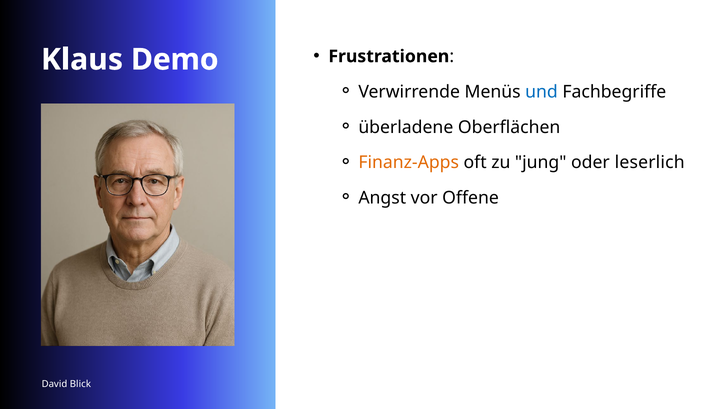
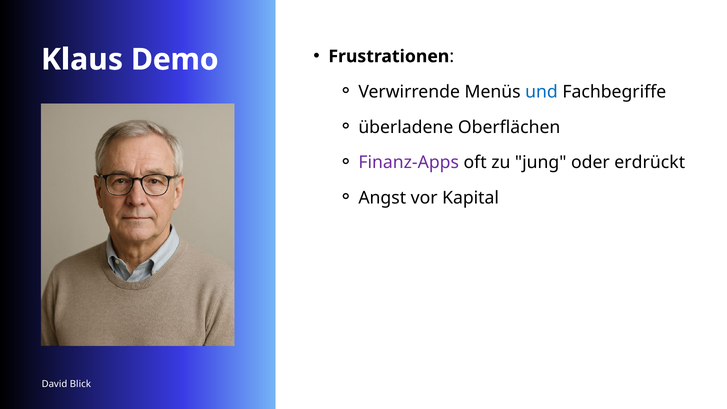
Finanz-Apps colour: orange -> purple (409, 163)
leserlich: leserlich -> erdrückt (650, 163)
Offene: Offene -> Kapital (471, 198)
